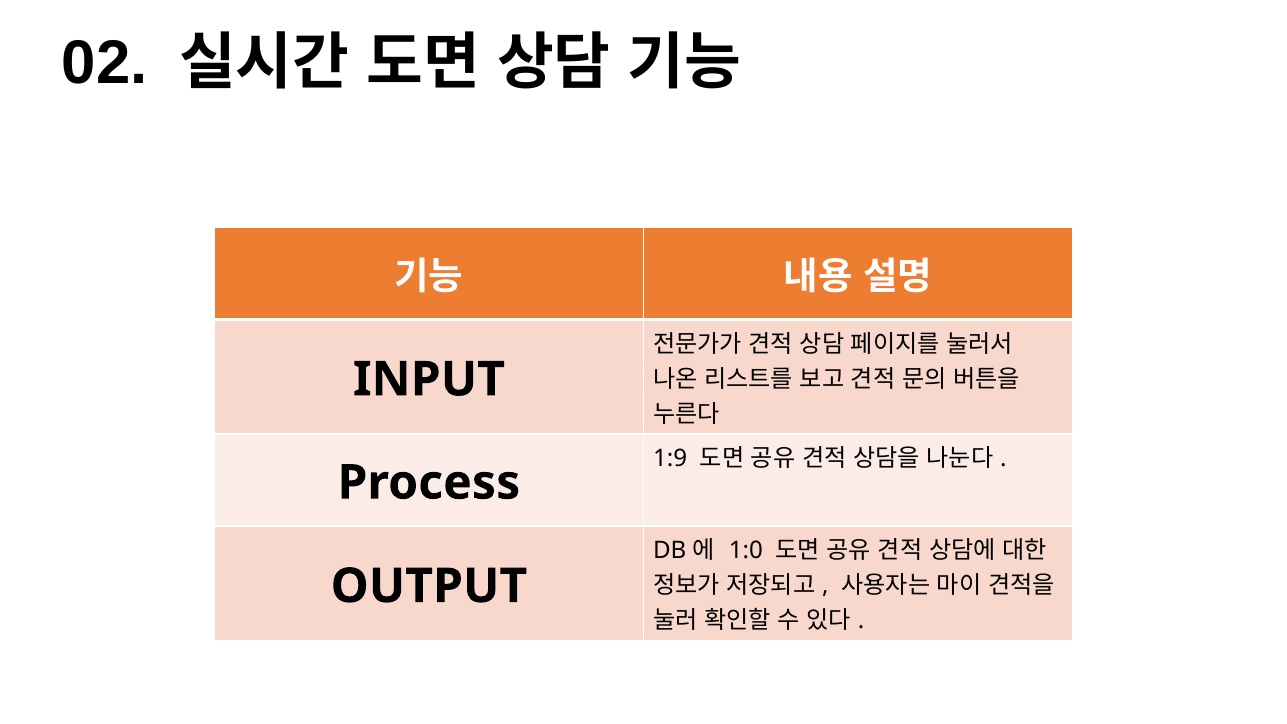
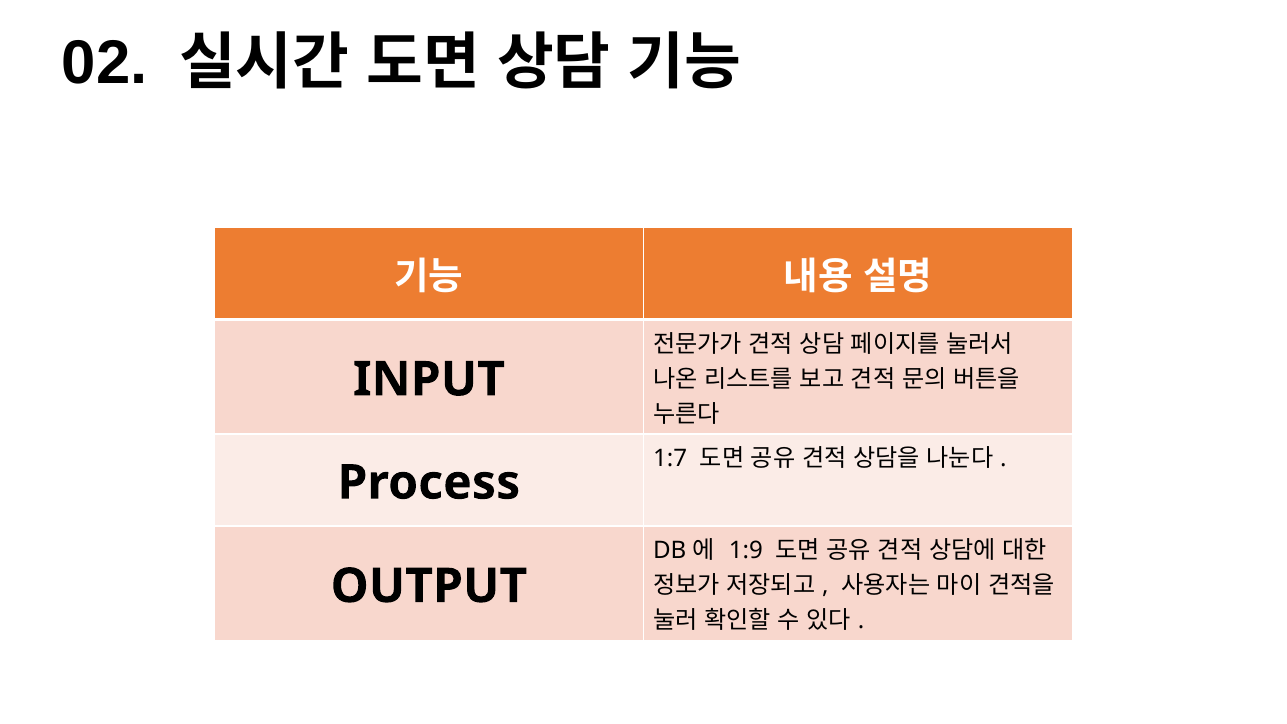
1:9: 1:9 -> 1:7 (670, 459)
1:0: 1:0 -> 1:9 (746, 551)
